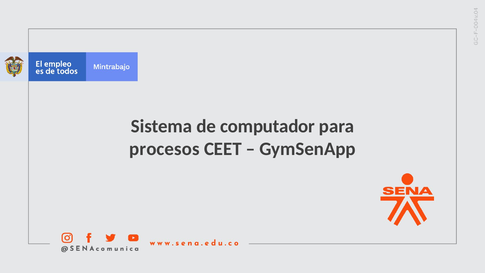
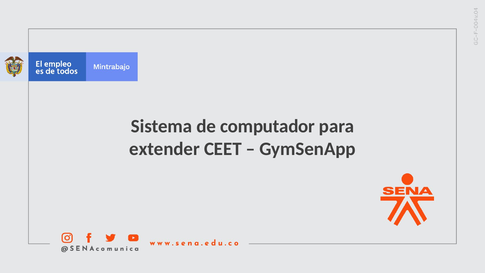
procesos: procesos -> extender (165, 149)
